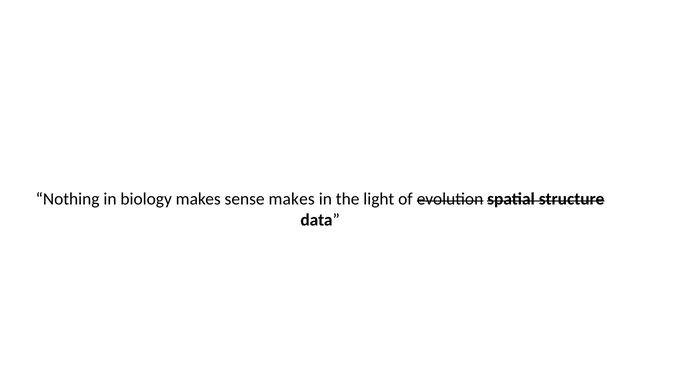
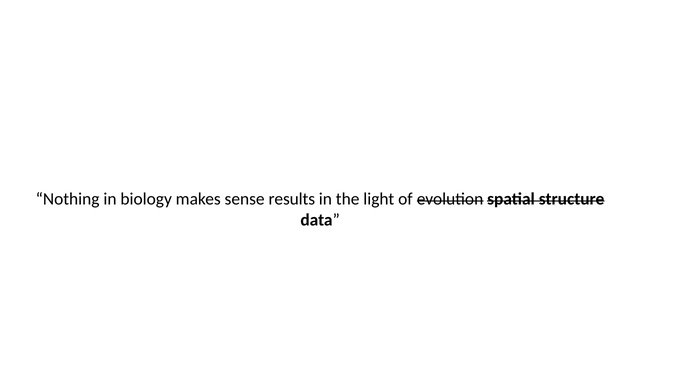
sense makes: makes -> results (292, 199)
